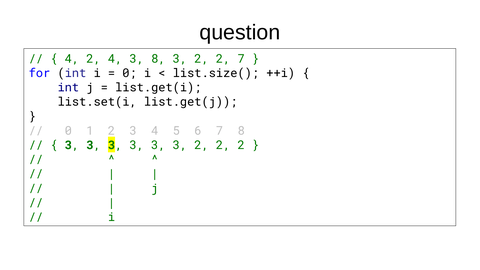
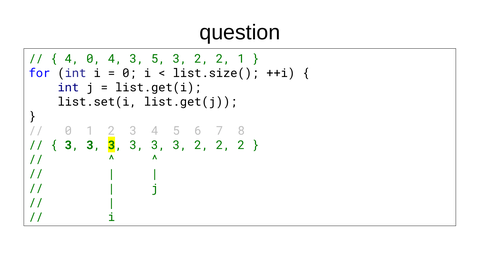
4 2: 2 -> 0 (94, 59)
3 8: 8 -> 5 (158, 59)
2 7: 7 -> 1 (241, 59)
